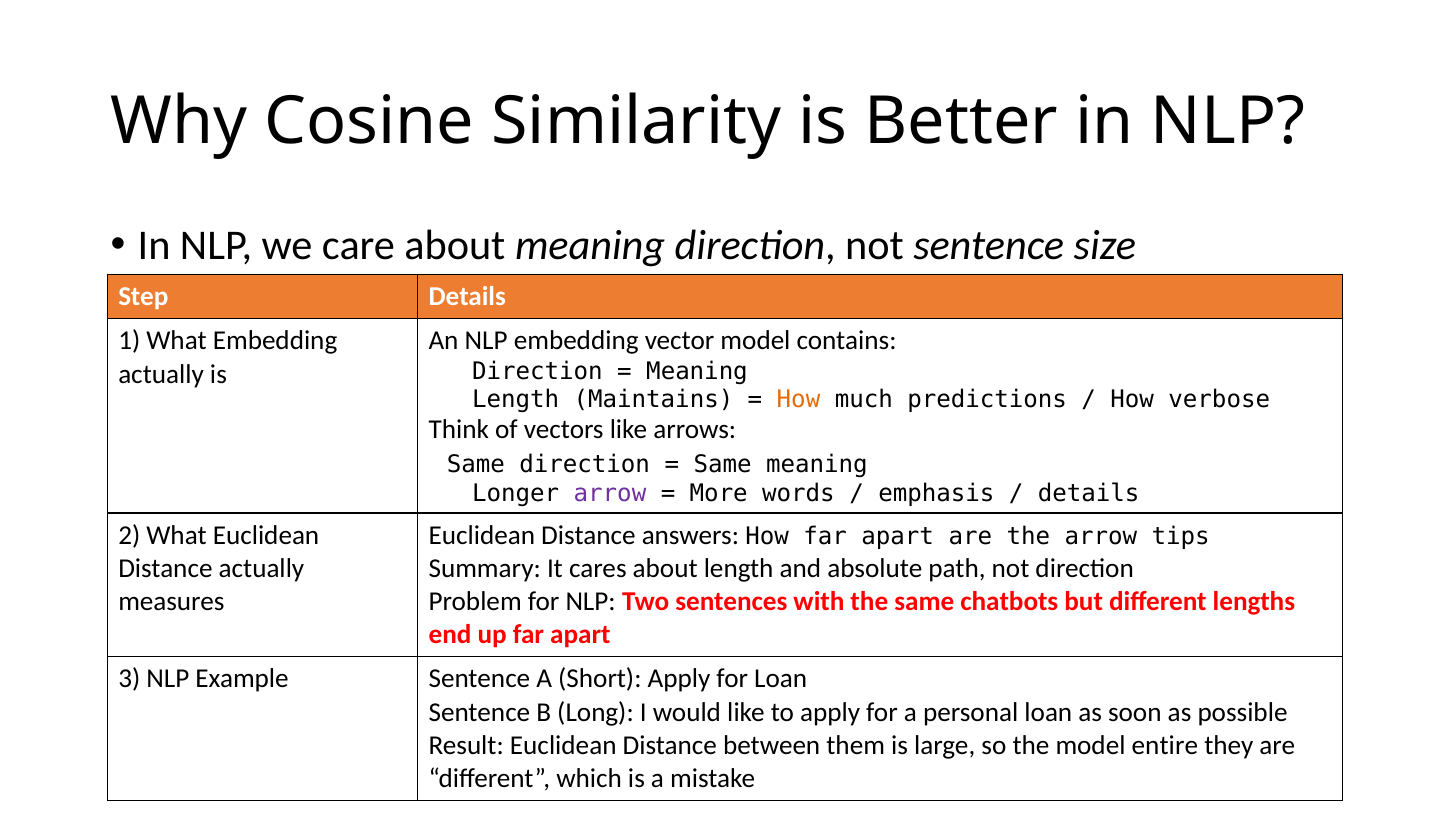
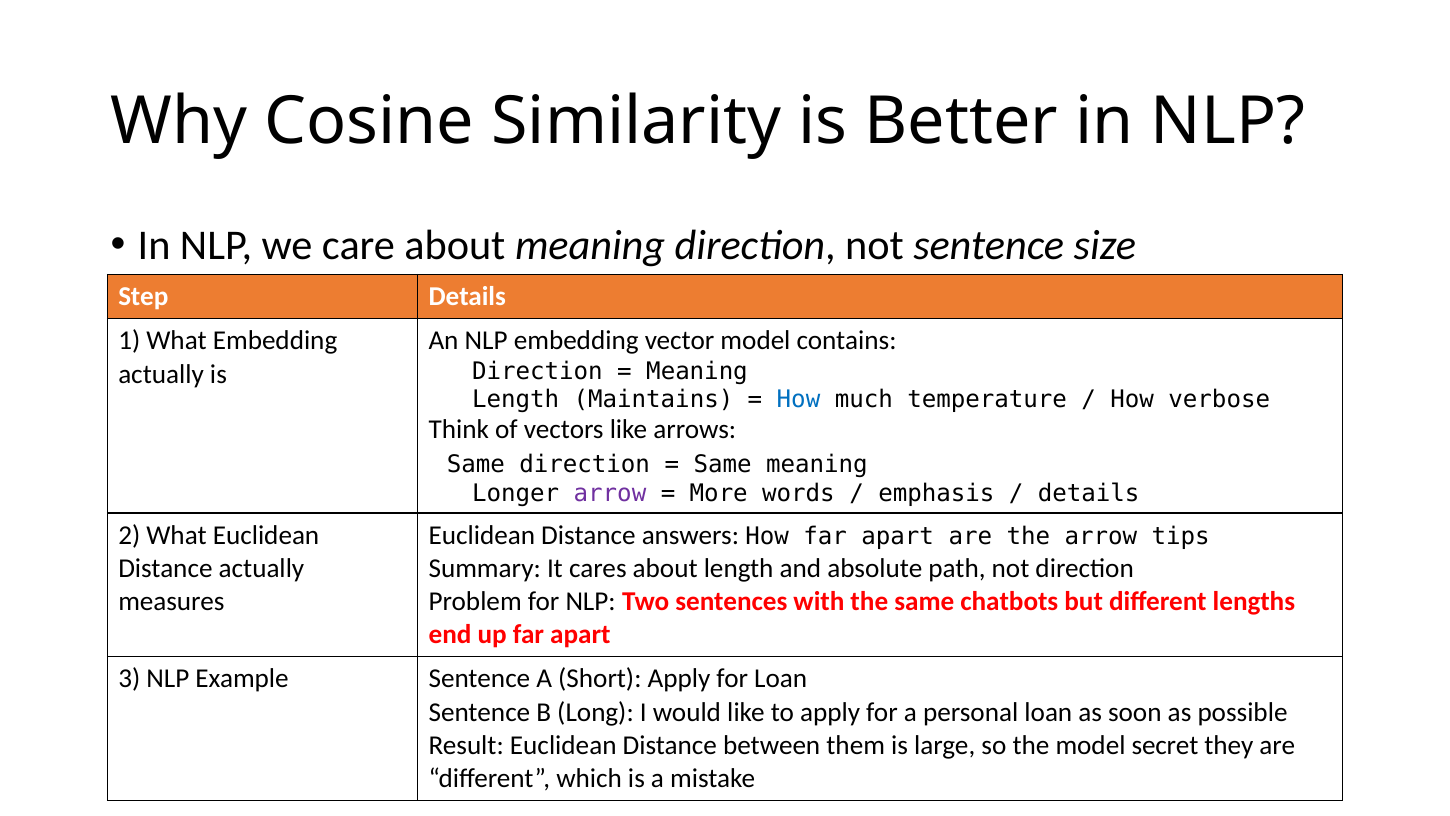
How colour: orange -> blue (798, 399)
predictions: predictions -> temperature (987, 399)
entire: entire -> secret (1165, 745)
